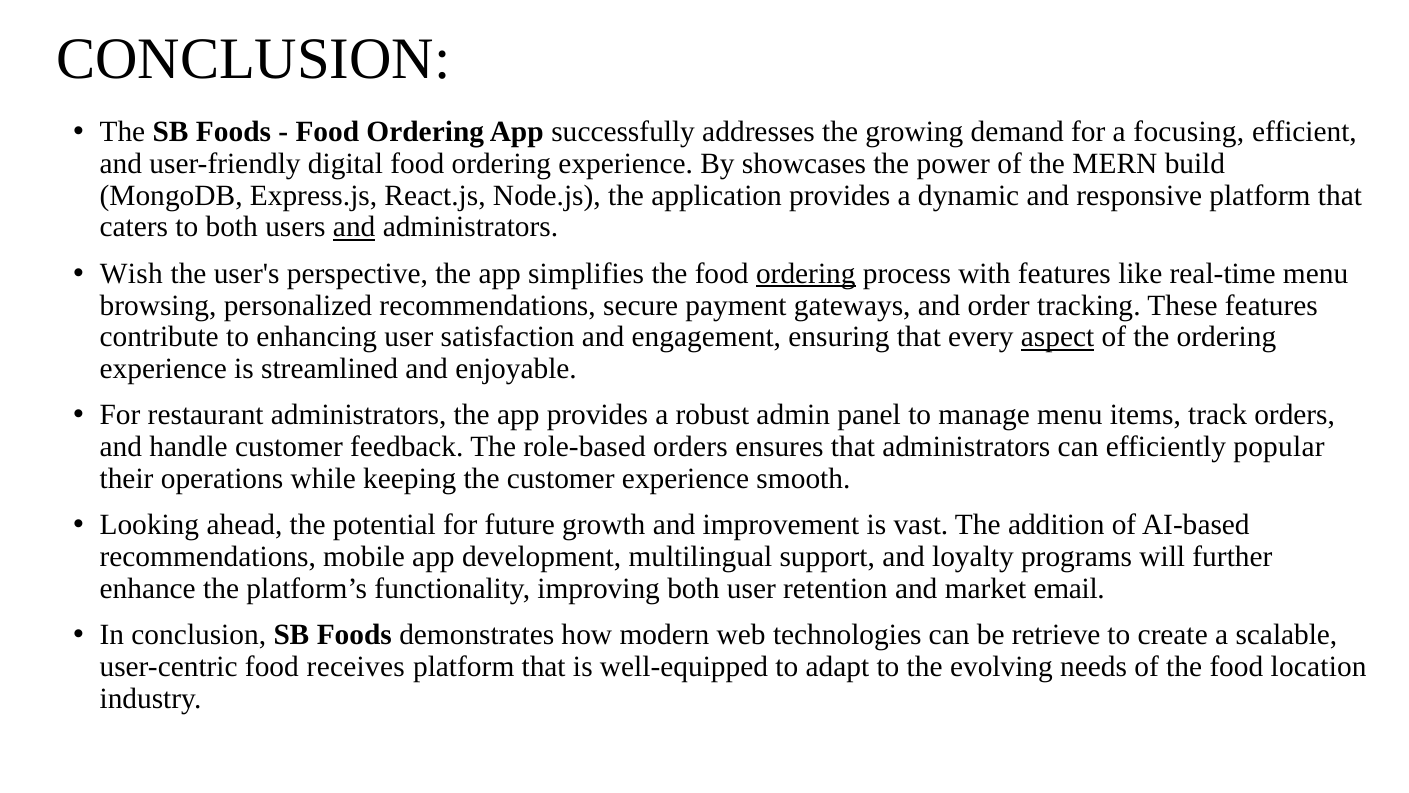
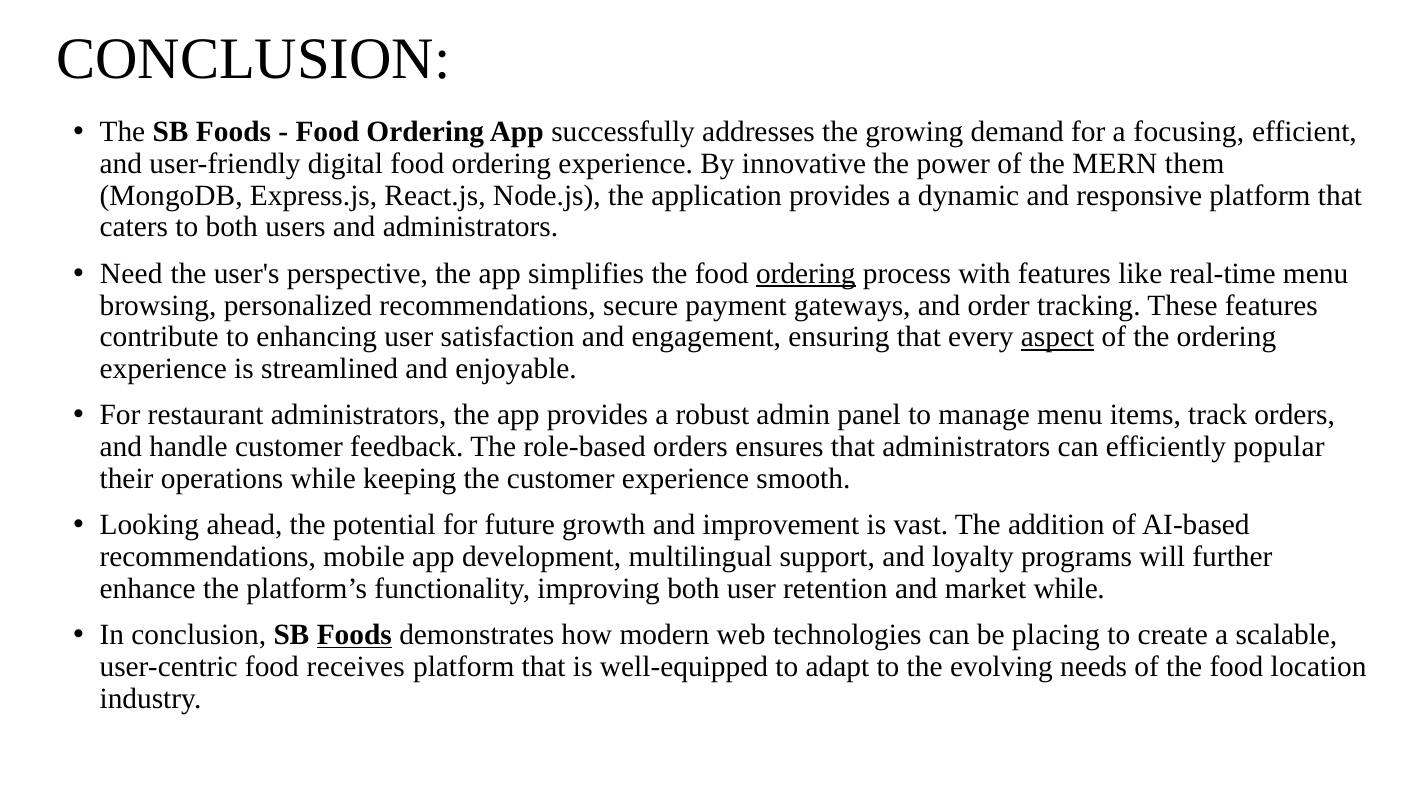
showcases: showcases -> innovative (804, 164)
build: build -> them (1195, 164)
and underline: present -> none (354, 227)
Wish: Wish -> Need (131, 274)
market email: email -> while (1069, 588)
Foods underline: none -> present (354, 635)
retrieve: retrieve -> placing (1056, 635)
